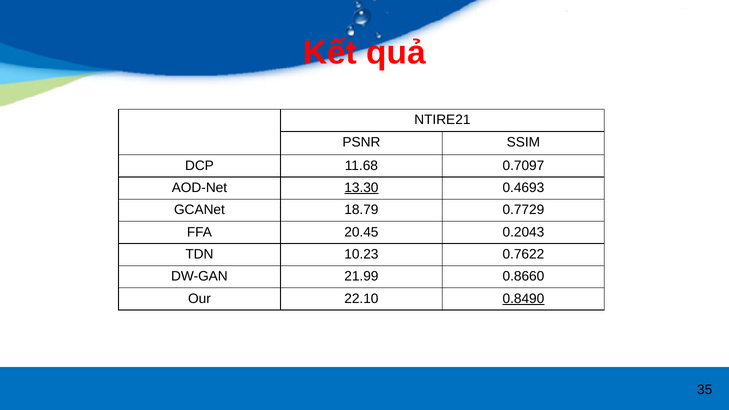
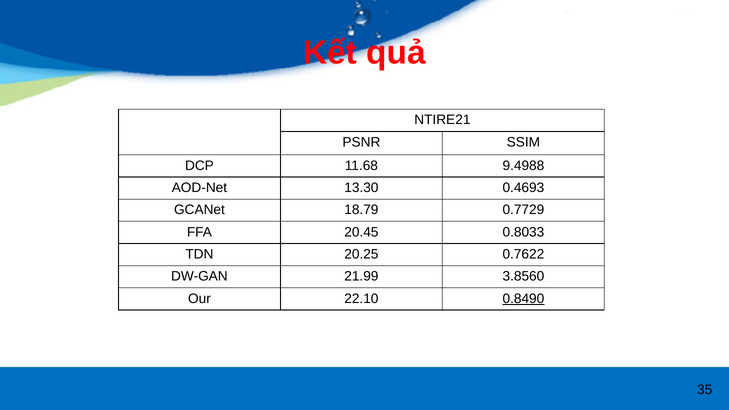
0.7097: 0.7097 -> 9.4988 (523, 166)
13.30 underline: present -> none (361, 188)
0.2043: 0.2043 -> 0.8033 (523, 232)
10.23: 10.23 -> 20.25 (361, 254)
0.8660: 0.8660 -> 3.8560 (523, 276)
